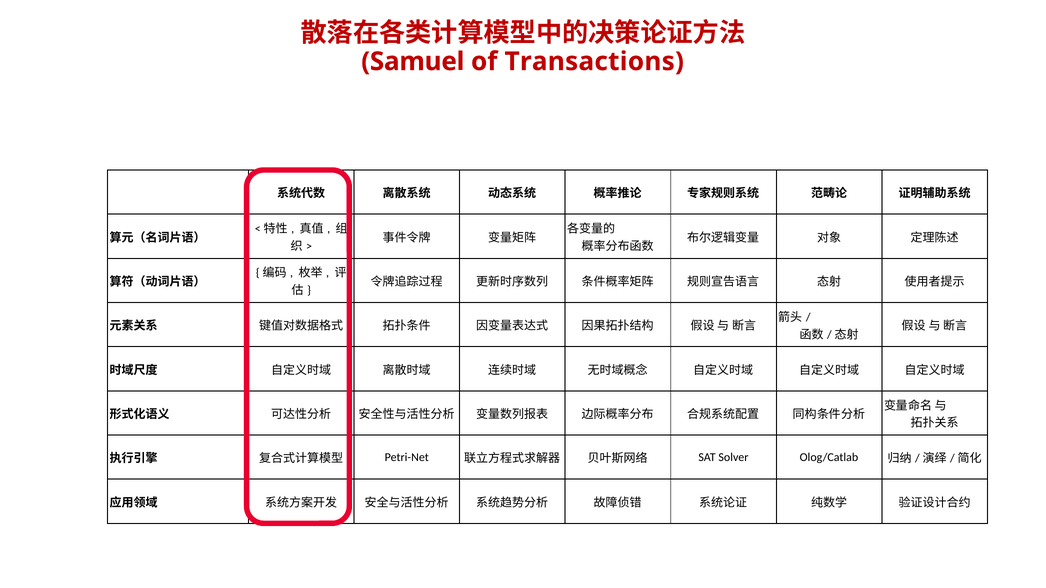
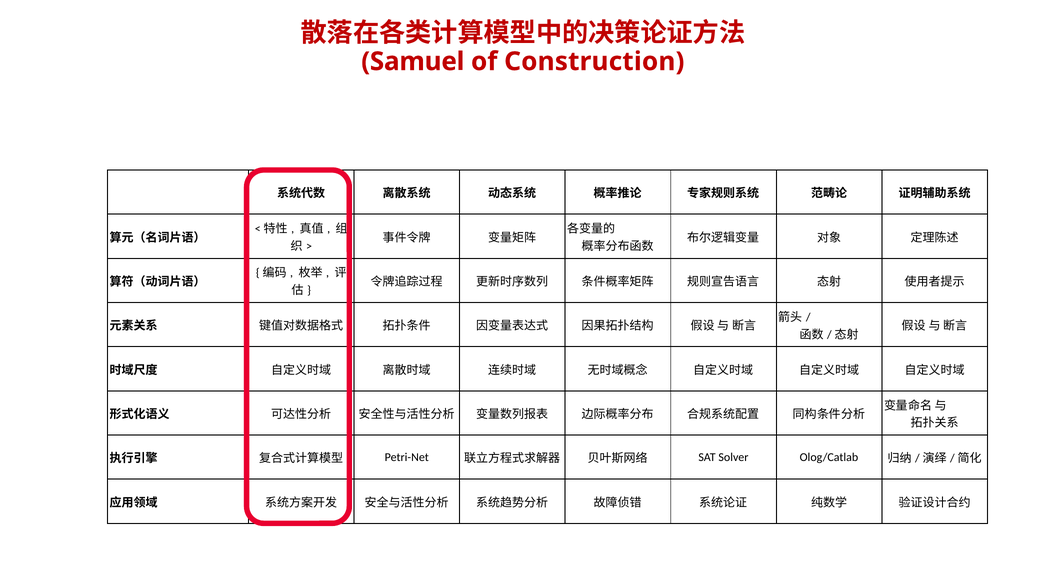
Transactions: Transactions -> Construction (594, 62)
